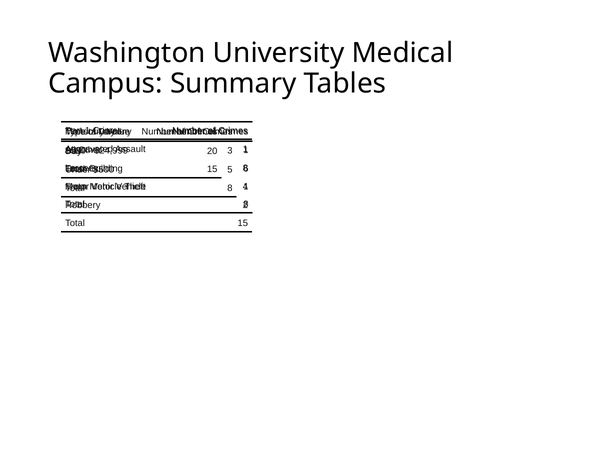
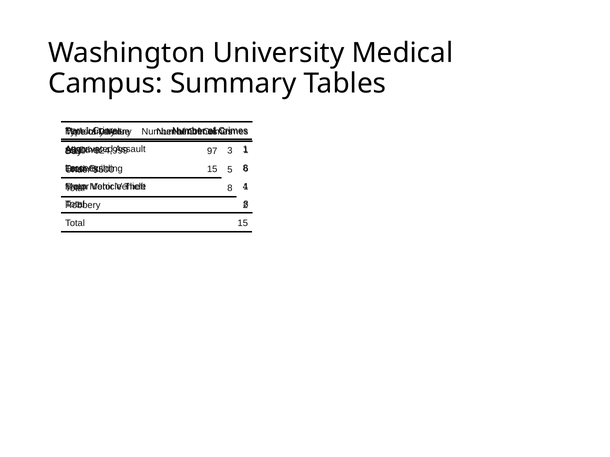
20: 20 -> 97 (212, 151)
